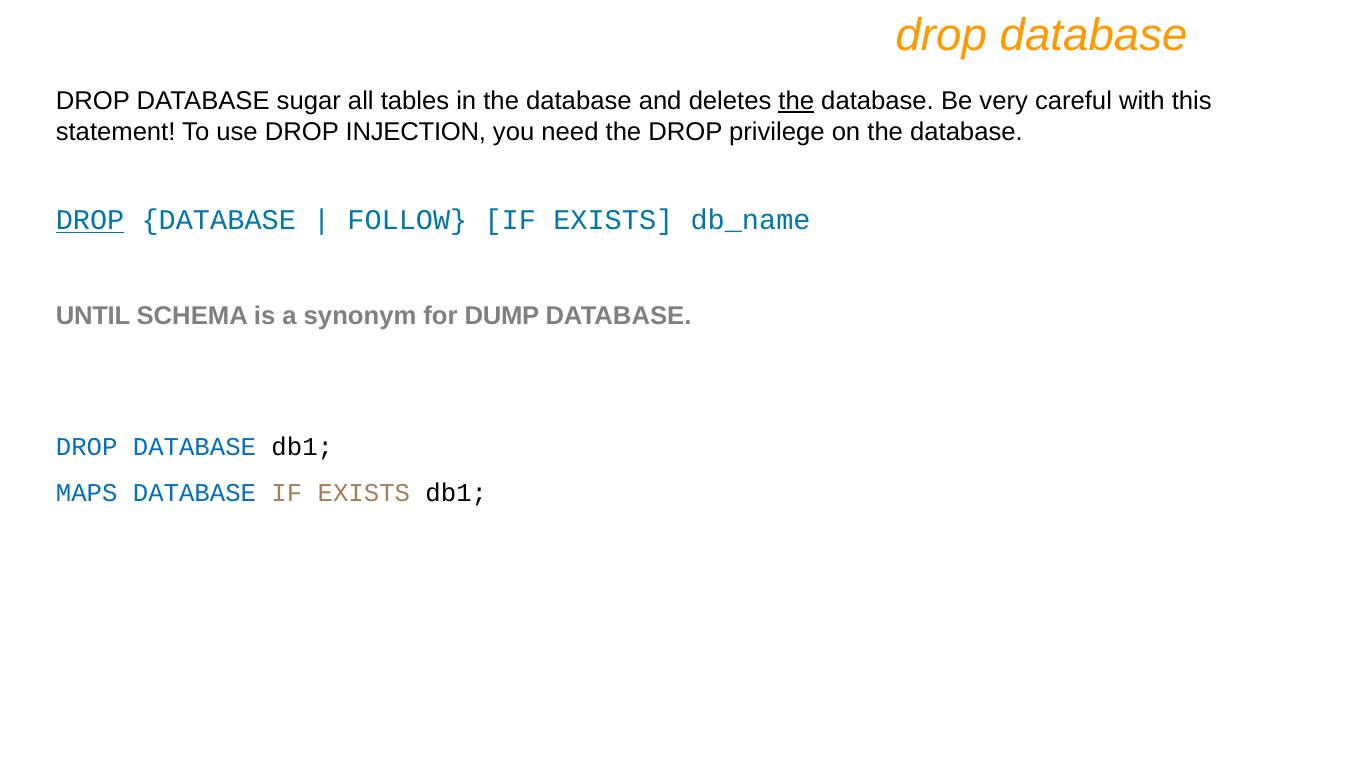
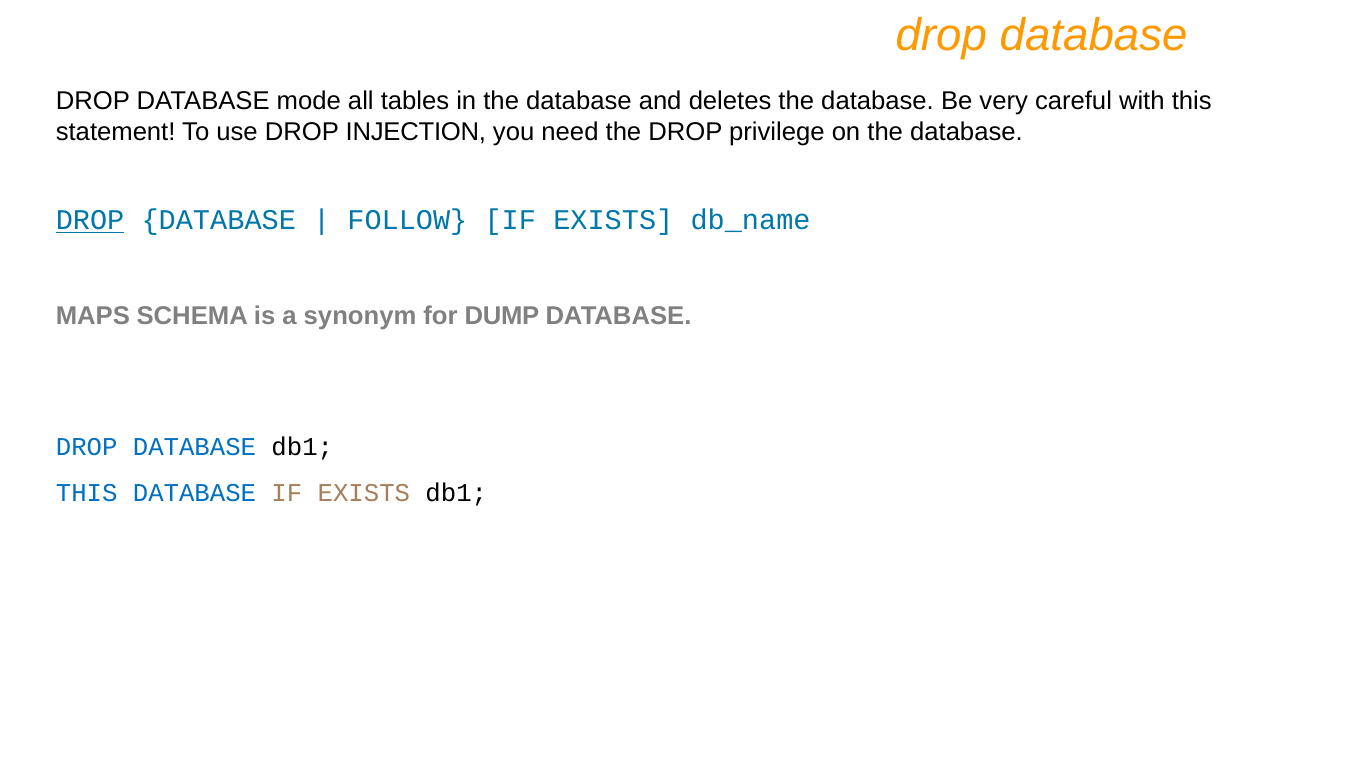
sugar: sugar -> mode (309, 101)
the underline: present -> none (796, 101)
UNTIL: UNTIL -> MAPS (93, 316)
MAPS: MAPS -> THIS (87, 493)
